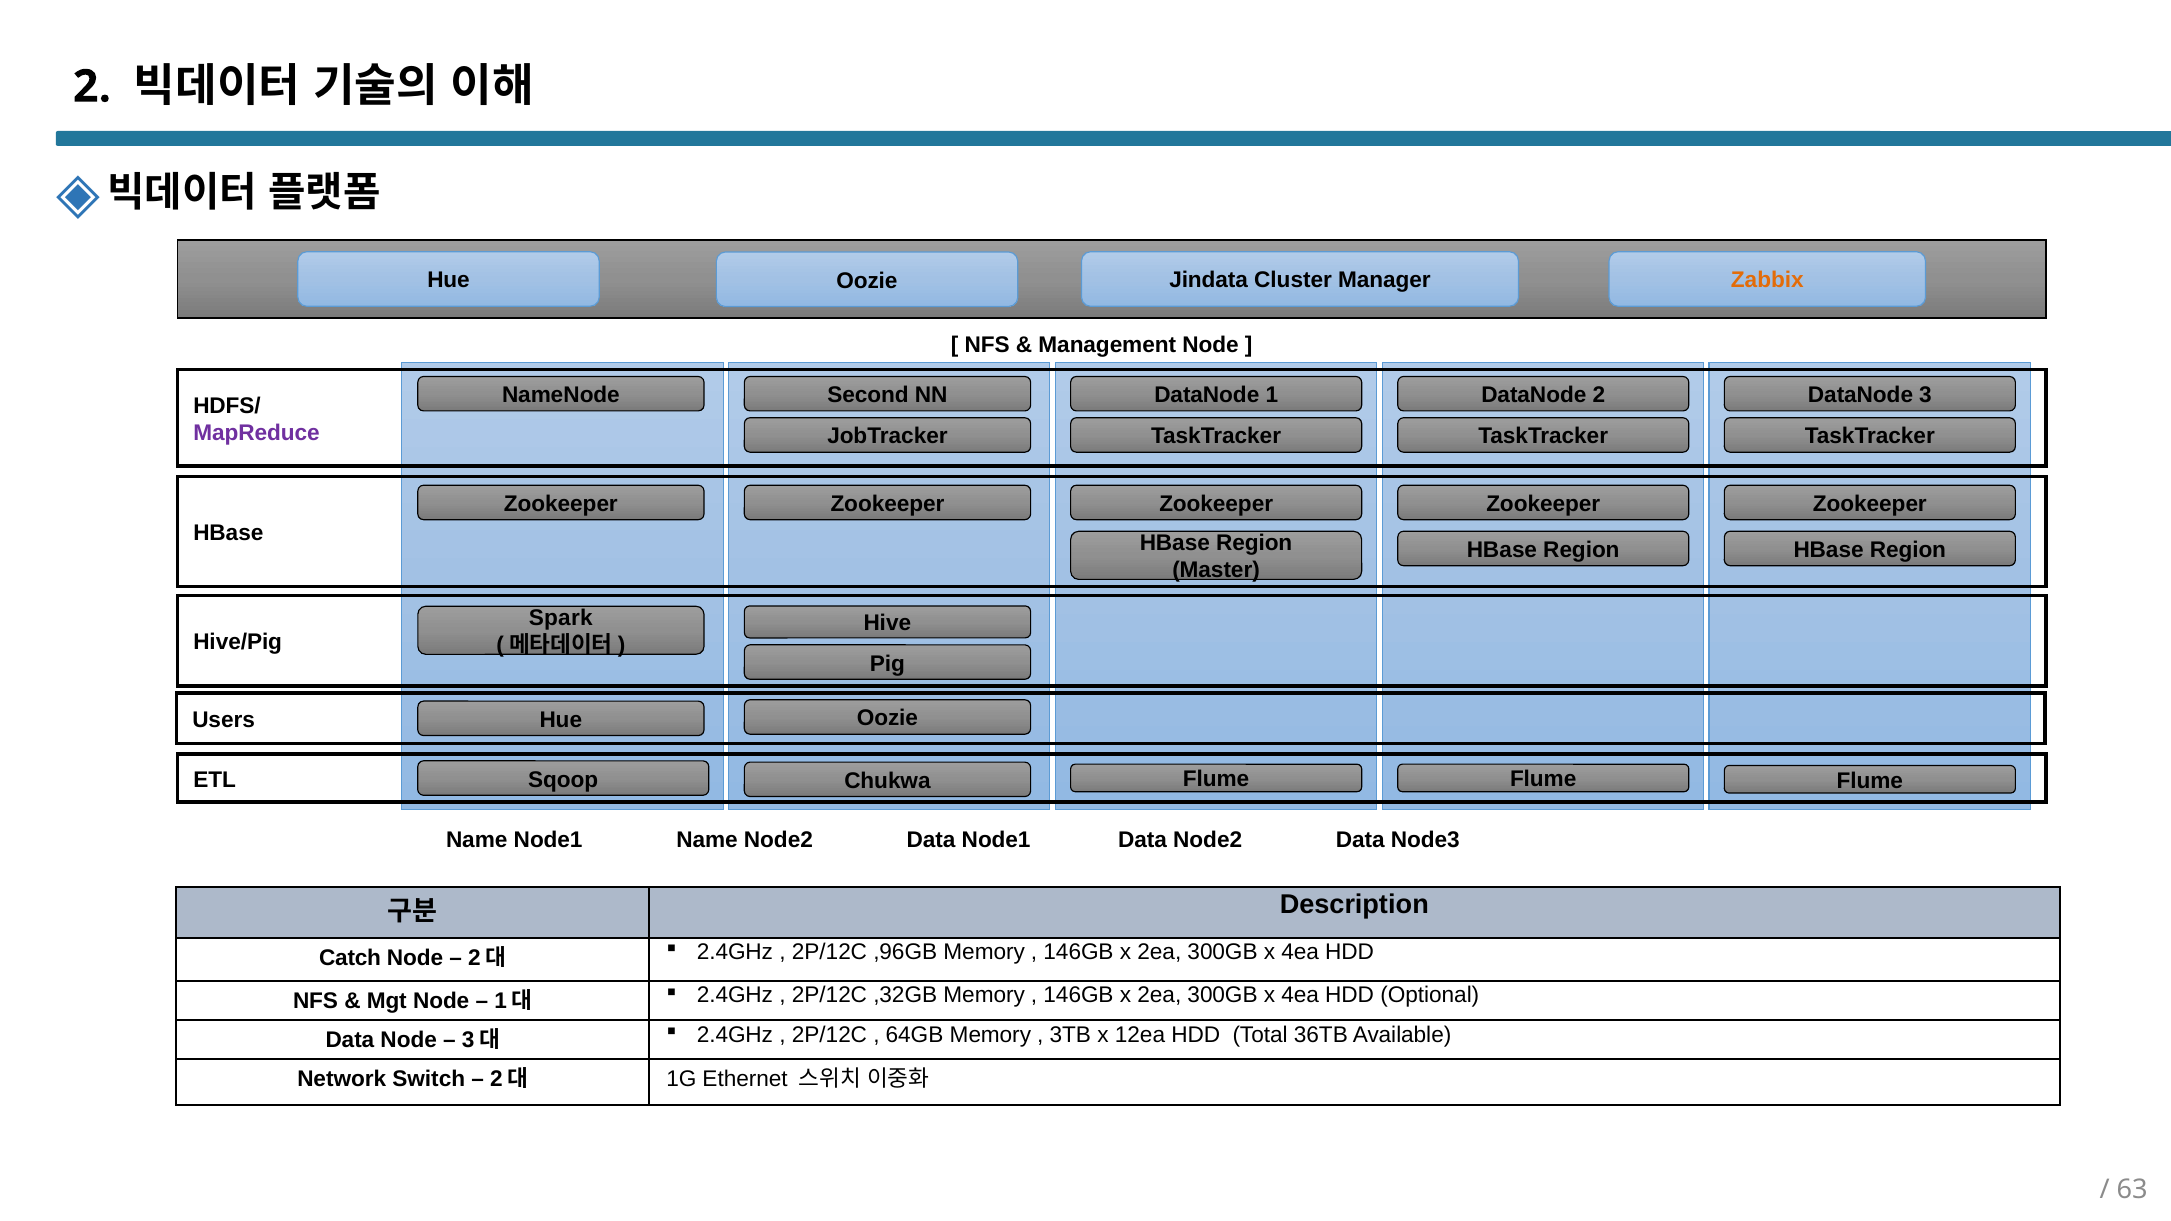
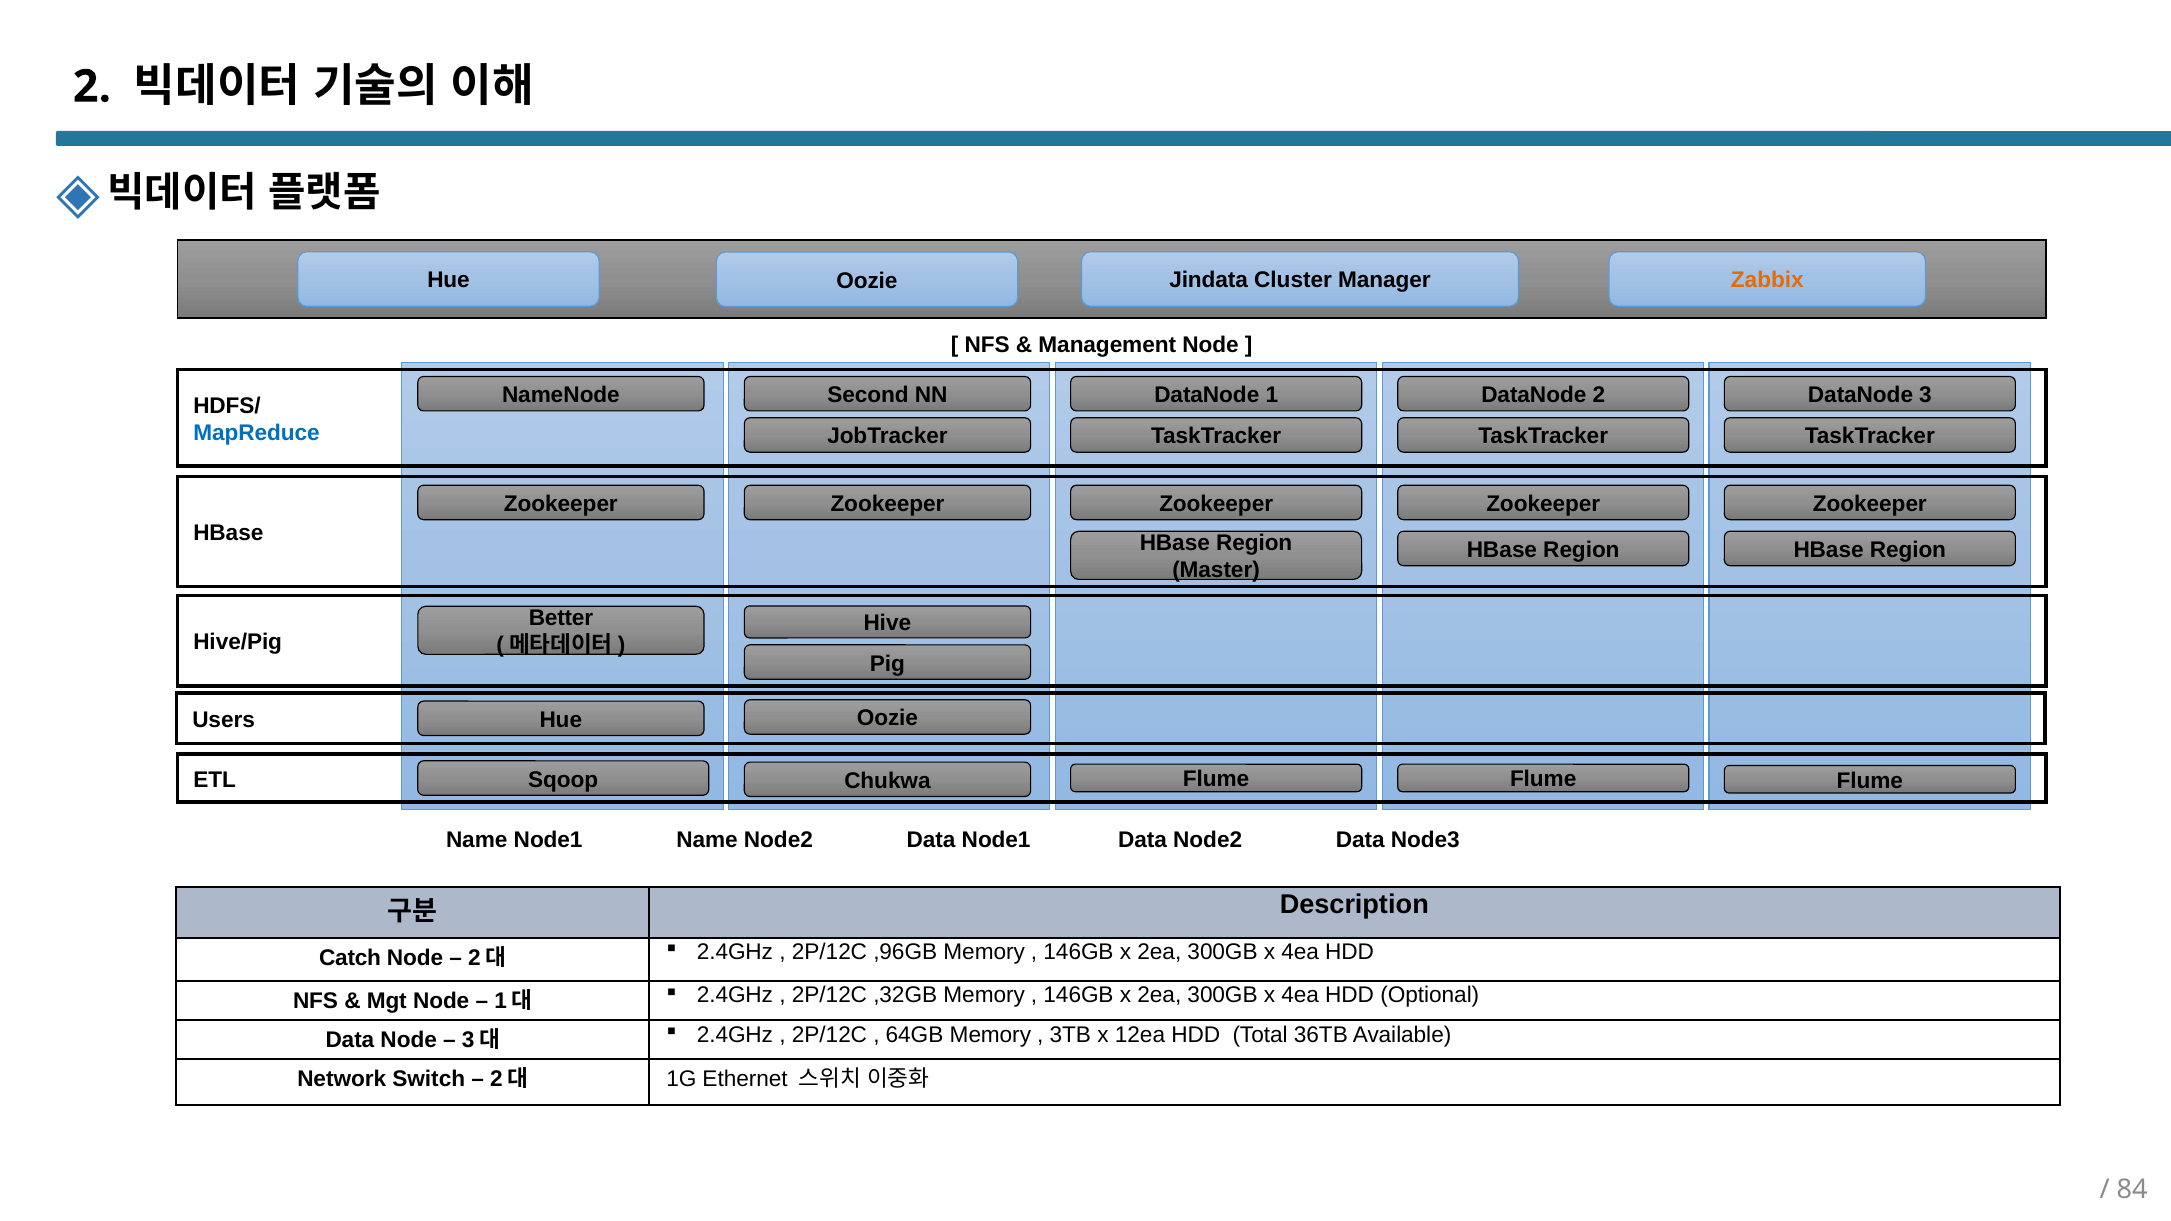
MapReduce colour: purple -> blue (257, 433)
Spark: Spark -> Better (561, 618)
63: 63 -> 84 (2132, 1190)
